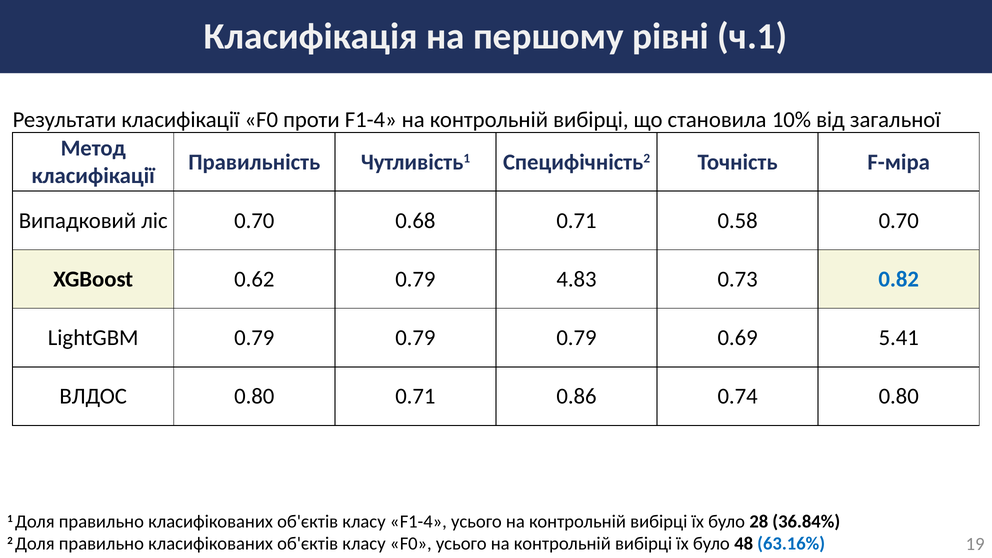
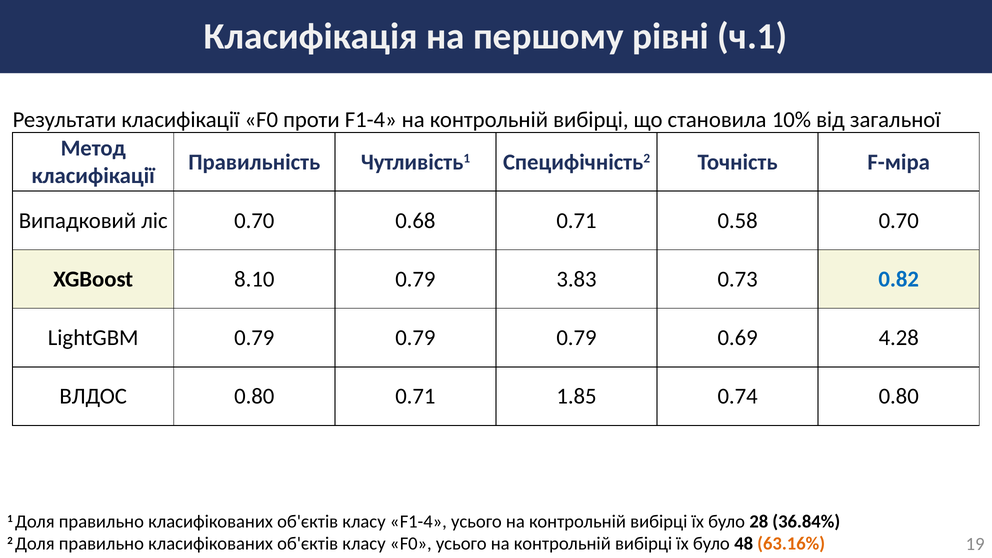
0.62: 0.62 -> 8.10 (254, 279)
4.83: 4.83 -> 3.83 (577, 279)
5.41: 5.41 -> 4.28 (899, 338)
0.86: 0.86 -> 1.85 (577, 396)
63.16% colour: blue -> orange (791, 544)
